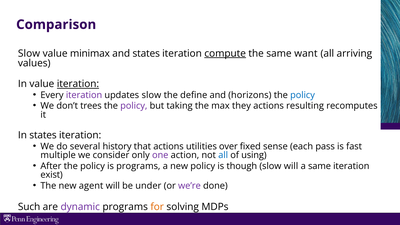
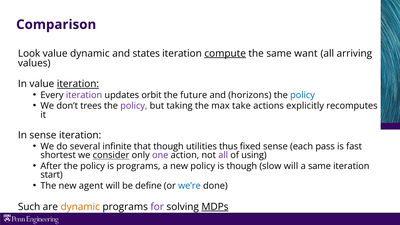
Slow: Slow -> Look (29, 53)
value minimax: minimax -> dynamic (90, 53)
updates slow: slow -> orbit (152, 95)
define: define -> future (194, 95)
they: they -> take (241, 106)
resulting: resulting -> explicitly (305, 106)
In states: states -> sense (43, 135)
history: history -> infinite (117, 146)
that actions: actions -> though (169, 146)
over: over -> thus (228, 146)
multiple: multiple -> shortest (58, 155)
consider underline: none -> present (111, 155)
all colour: blue -> purple (223, 155)
exist: exist -> start (52, 175)
under: under -> define (148, 186)
we’re colour: purple -> blue (189, 186)
dynamic colour: purple -> orange (80, 207)
for colour: orange -> purple (157, 207)
MDPs underline: none -> present (215, 207)
